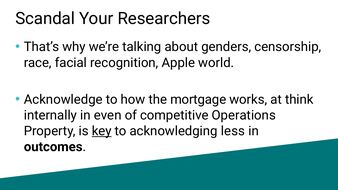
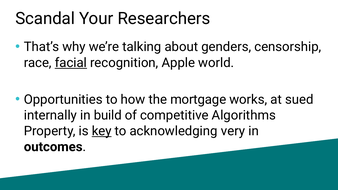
facial underline: none -> present (71, 63)
Acknowledge: Acknowledge -> Opportunities (63, 100)
think: think -> sued (299, 100)
even: even -> build (108, 115)
Operations: Operations -> Algorithms (244, 115)
less: less -> very (233, 131)
